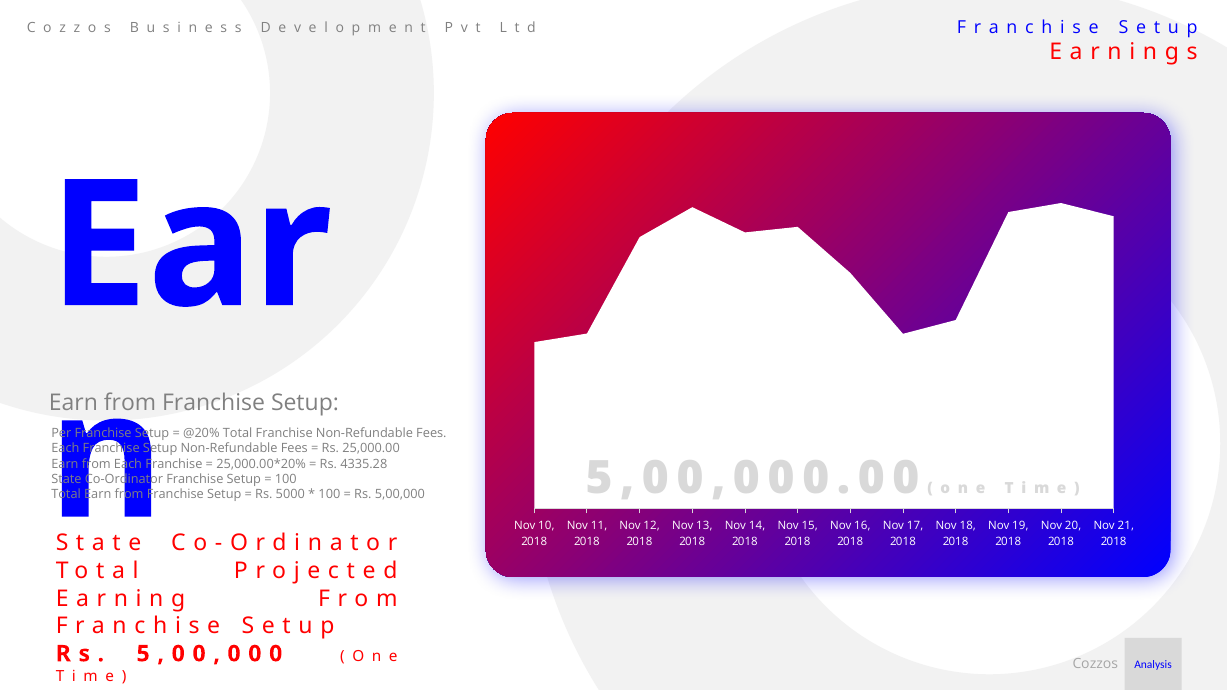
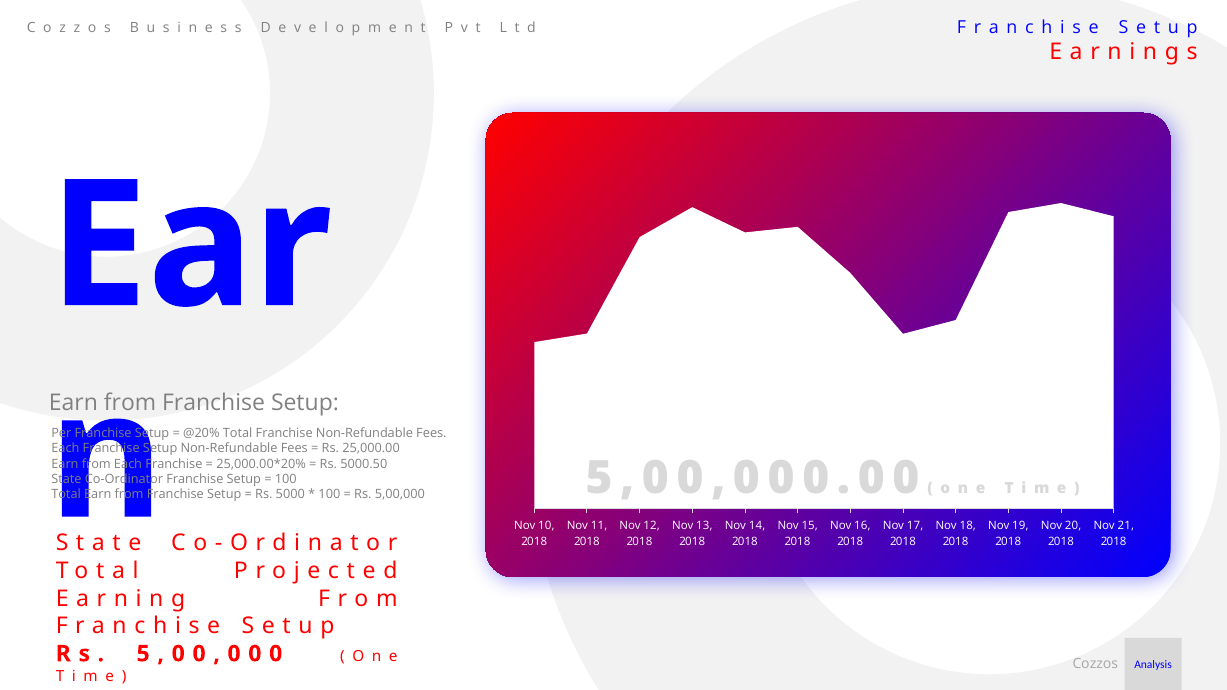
4335.28: 4335.28 -> 5000.50 (364, 464)
